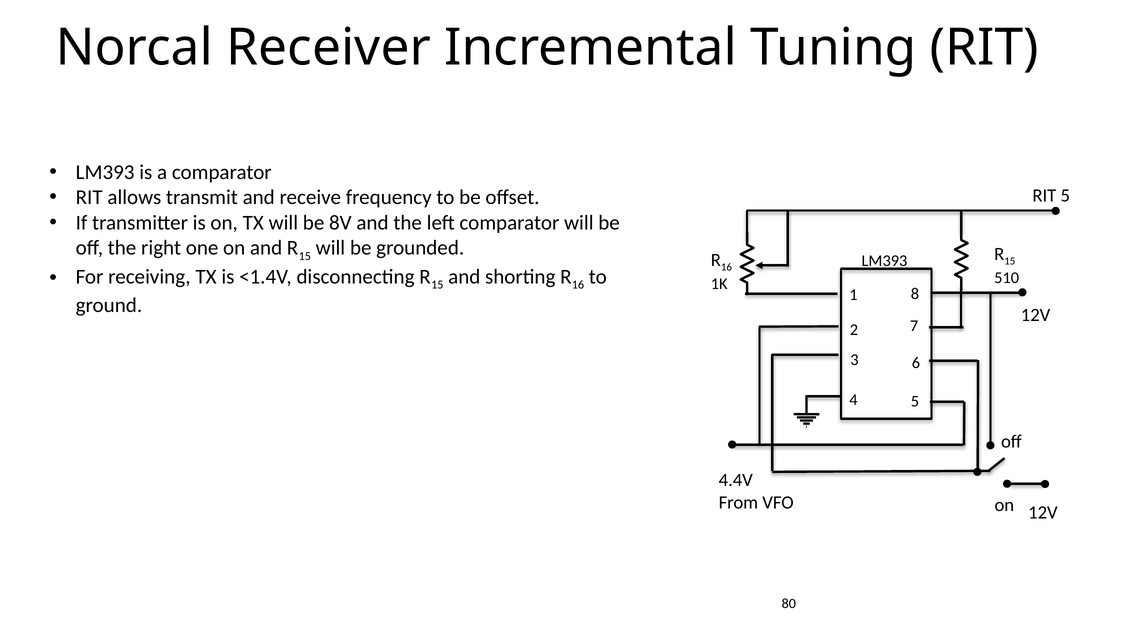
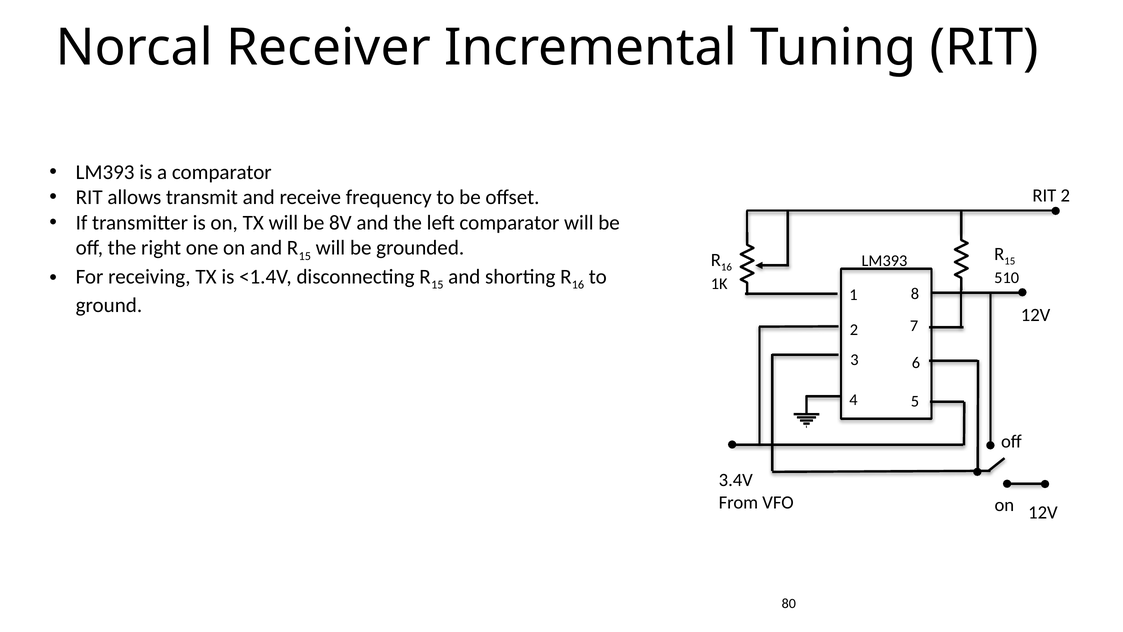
RIT 5: 5 -> 2 (1065, 196)
4.4V: 4.4V -> 3.4V (736, 480)
